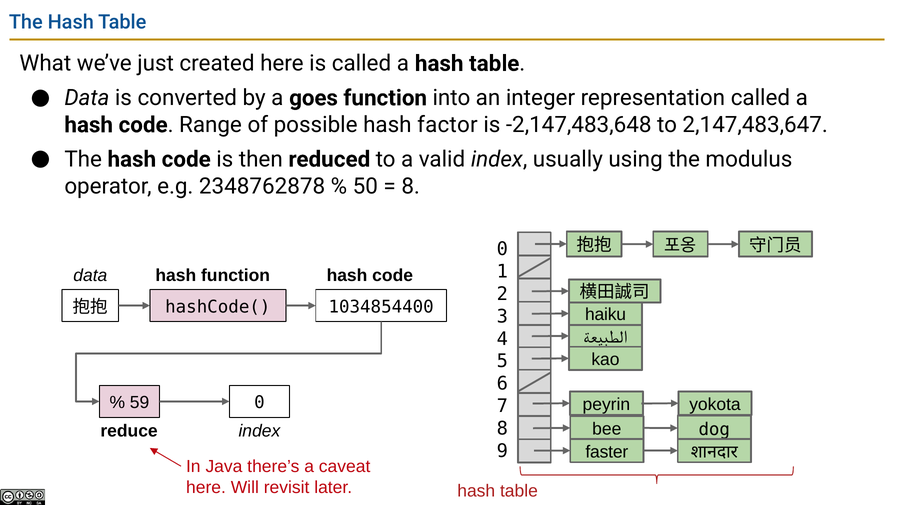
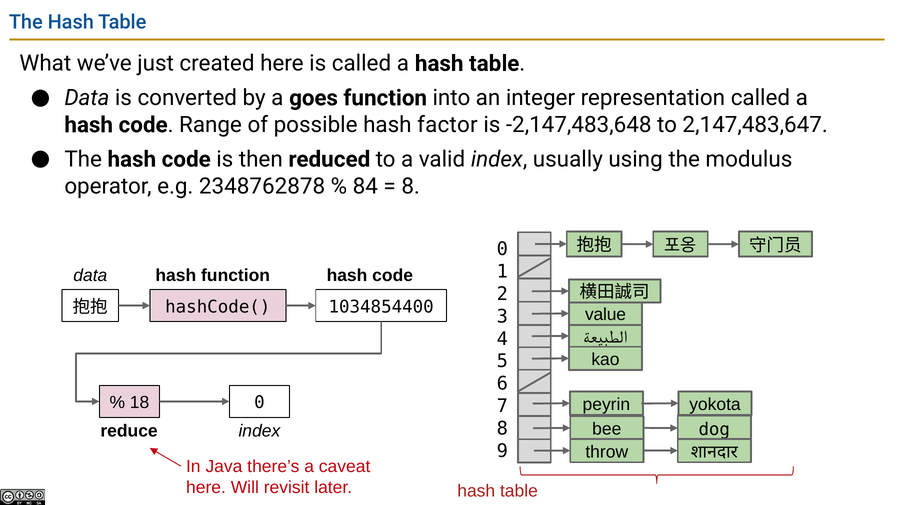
50: 50 -> 84 (365, 186)
haiku: haiku -> value (606, 315)
59: 59 -> 18 (140, 403)
faster: faster -> throw (607, 452)
